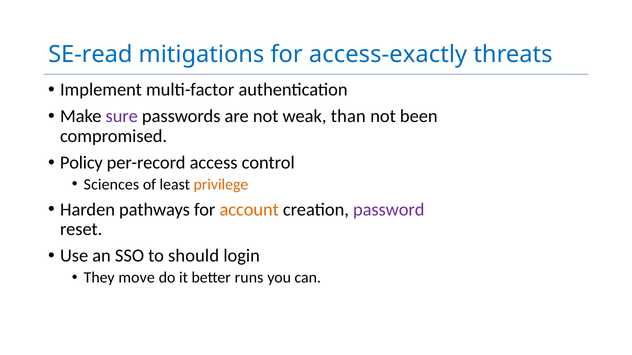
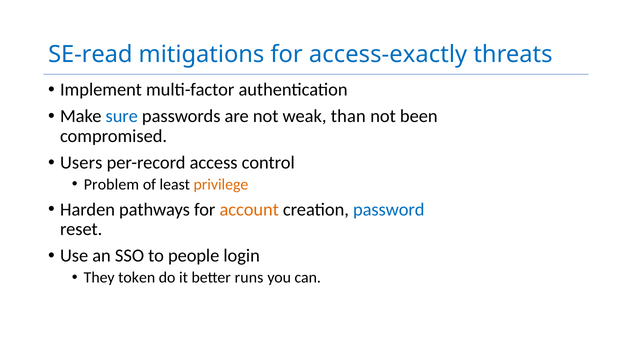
sure colour: purple -> blue (122, 116)
Policy: Policy -> Users (81, 163)
Sciences: Sciences -> Problem (111, 185)
password colour: purple -> blue (389, 210)
should: should -> people (194, 256)
move: move -> token (137, 278)
